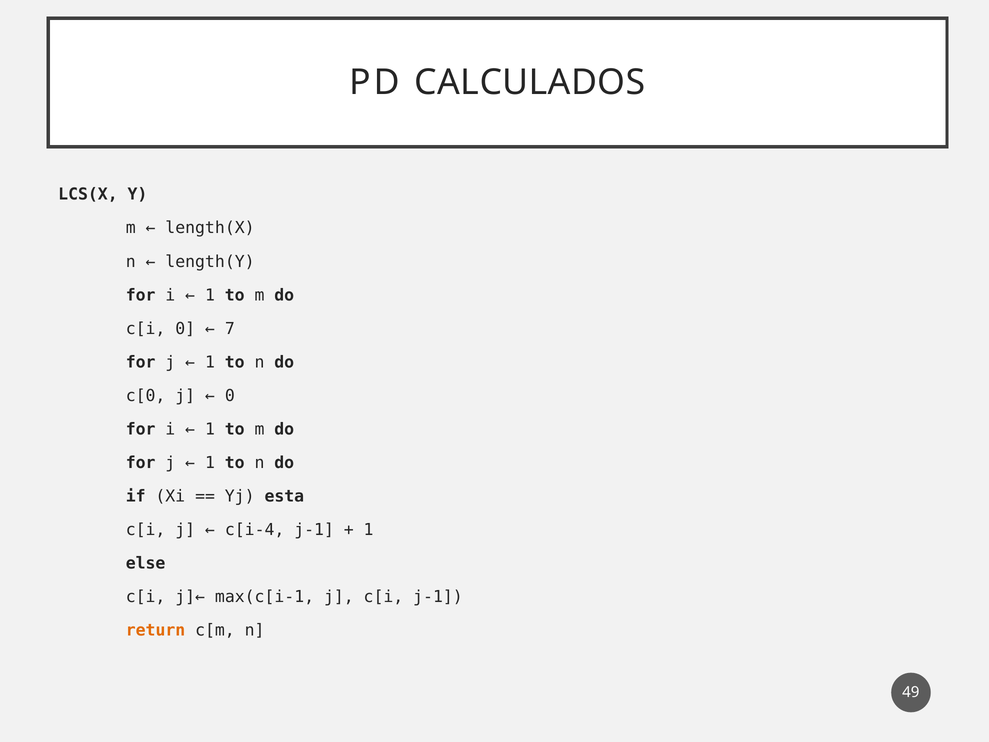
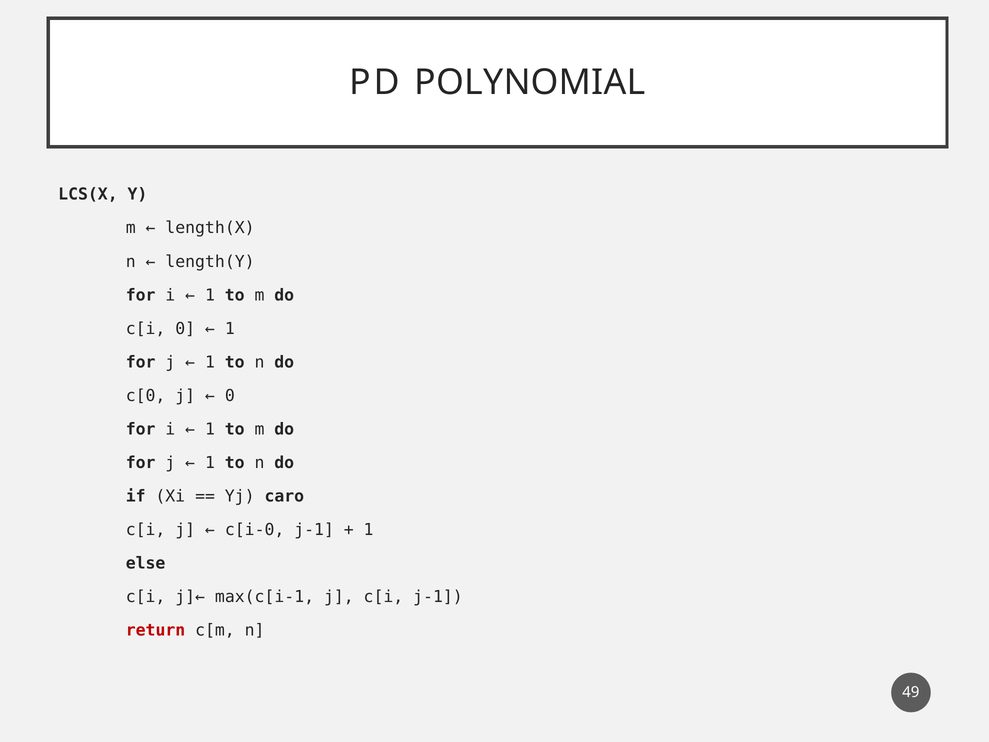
CALCULADOS: CALCULADOS -> POLYNOMIAL (530, 82)
7: 7 -> 1 (230, 329)
esta: esta -> caro (284, 496)
c[i-4: c[i-4 -> c[i-0 (255, 530)
return colour: orange -> red (156, 630)
